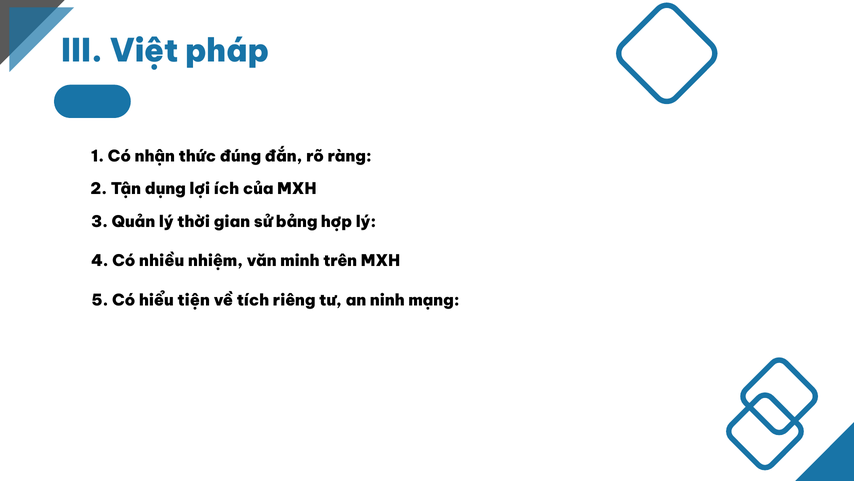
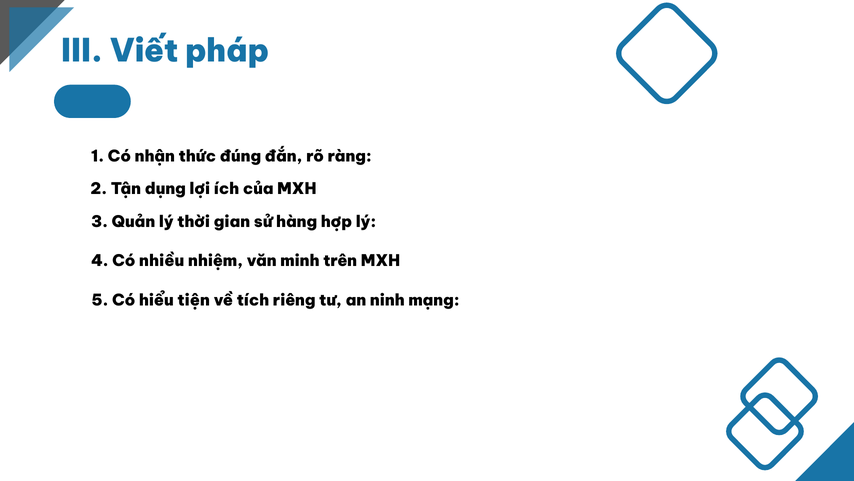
Việt: Việt -> Viết (144, 51)
bảng: bảng -> hàng (297, 222)
